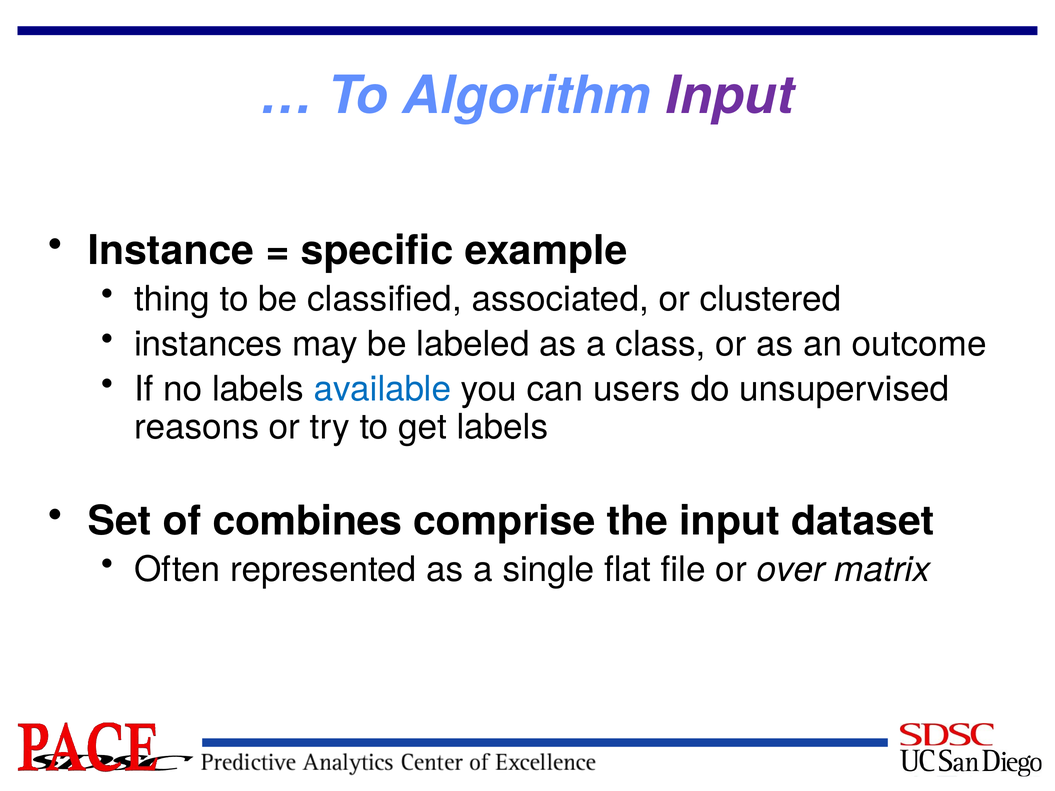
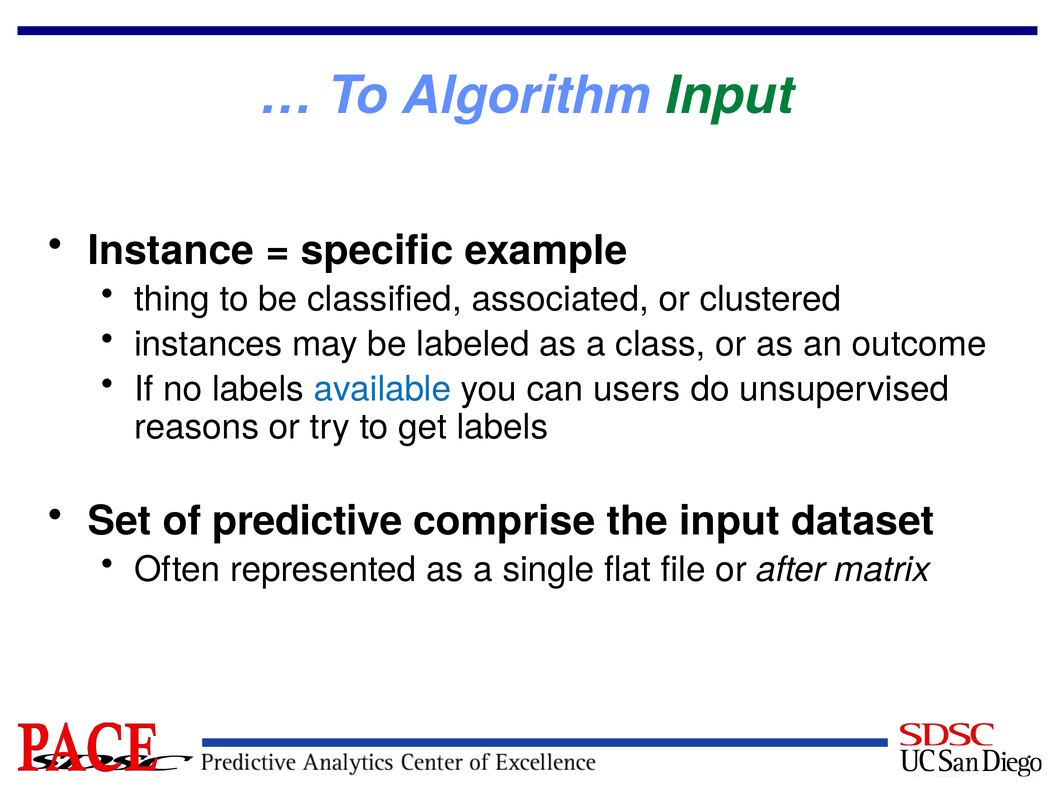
Input colour: purple -> green (730, 96)
combines: combines -> predictive (307, 521)
over: over -> after (791, 570)
